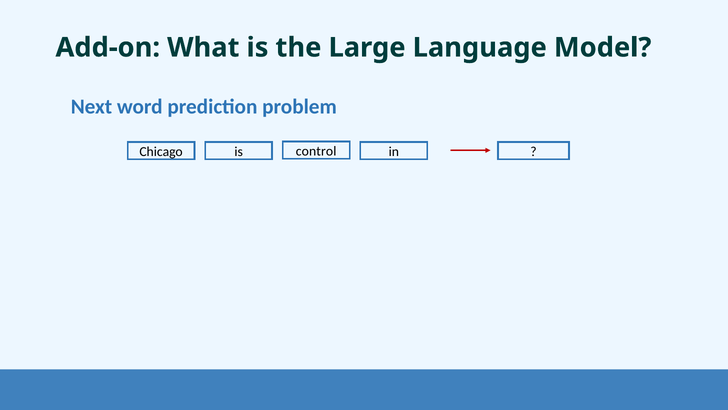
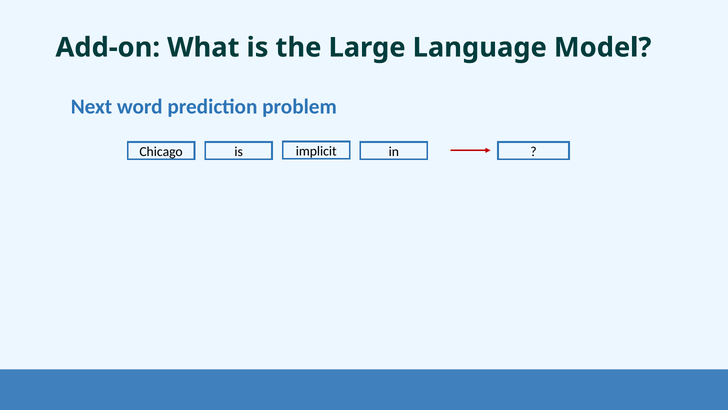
control: control -> implicit (316, 151)
